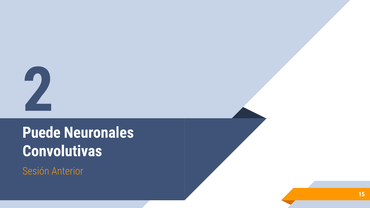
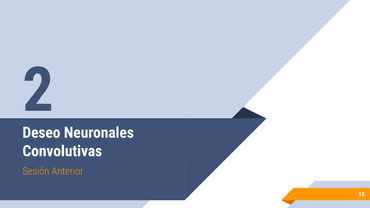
Puede: Puede -> Deseo (41, 133)
